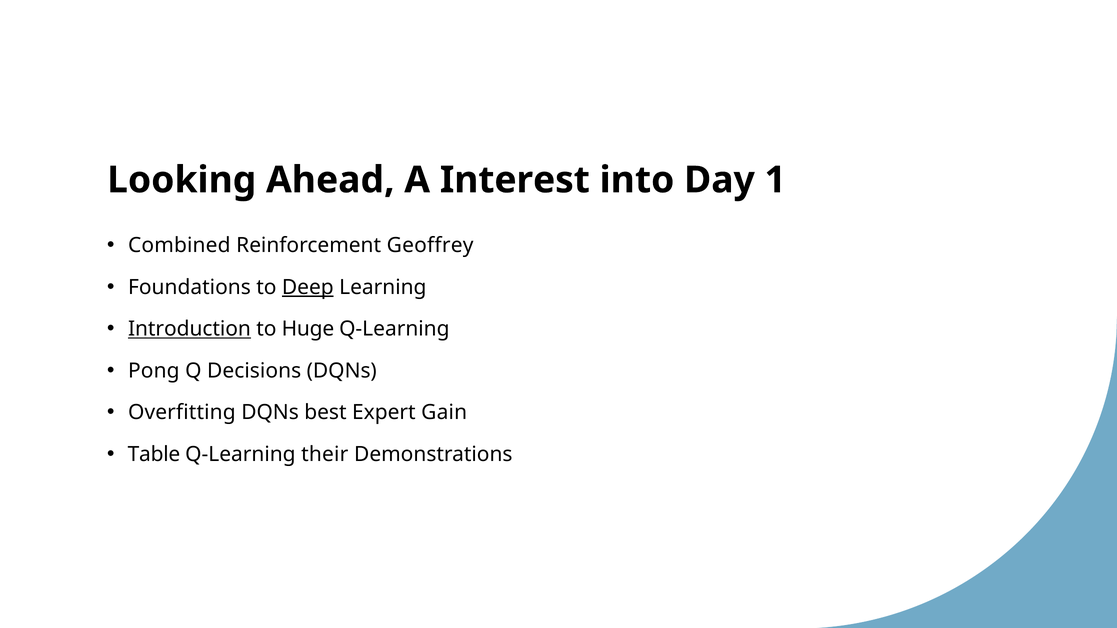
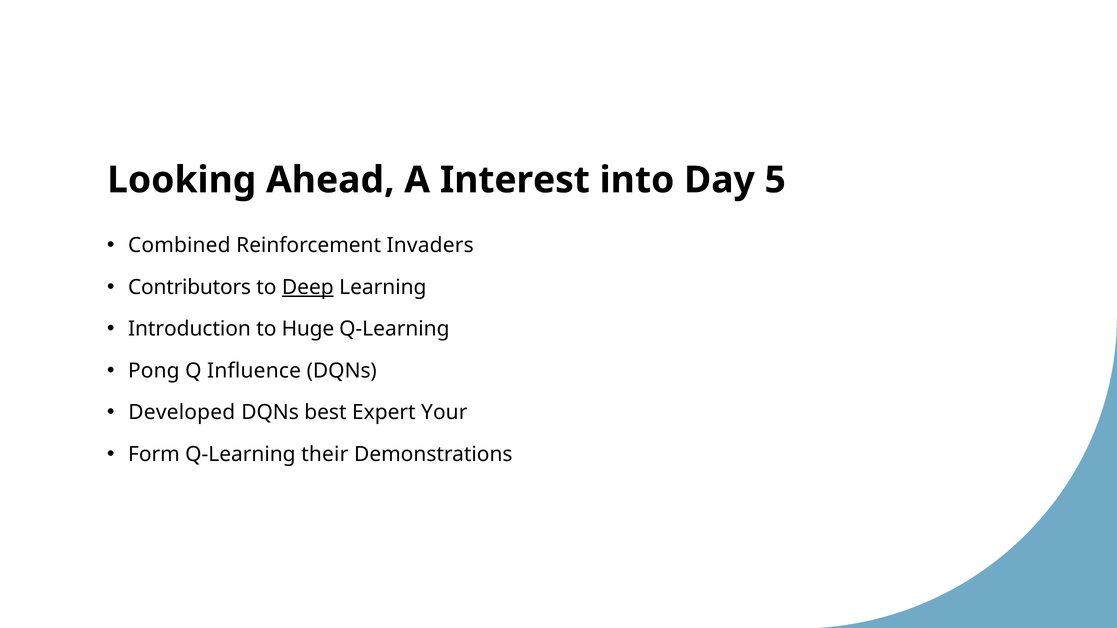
1: 1 -> 5 (775, 180)
Geoffrey: Geoffrey -> Invaders (430, 246)
Foundations: Foundations -> Contributors (190, 287)
Introduction underline: present -> none (189, 329)
Decisions: Decisions -> Influence (254, 371)
Overfitting: Overfitting -> Developed (182, 413)
Gain: Gain -> Your (444, 413)
Table: Table -> Form (154, 455)
